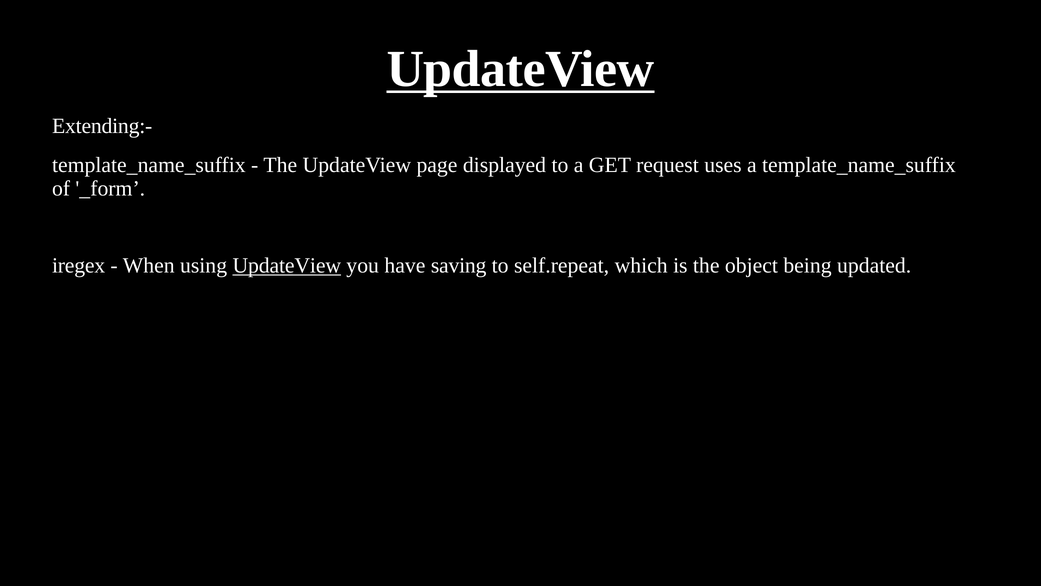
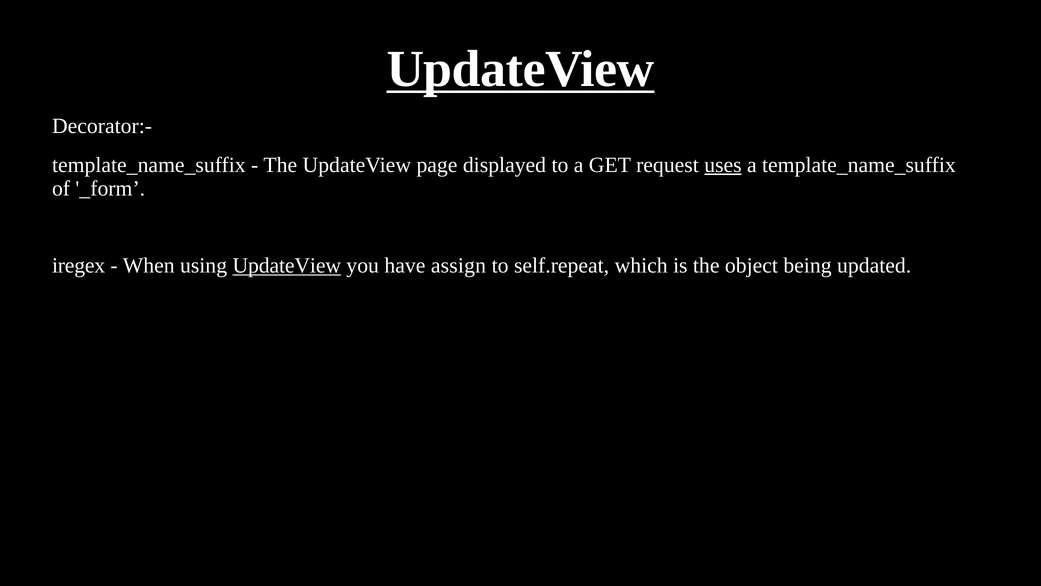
Extending:-: Extending:- -> Decorator:- (102, 126)
uses underline: none -> present (723, 165)
saving: saving -> assign (458, 265)
